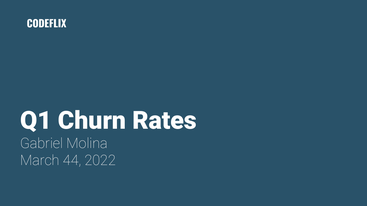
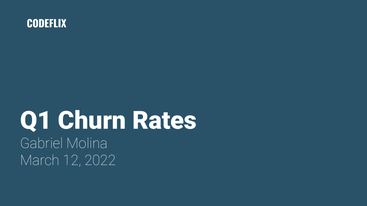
44: 44 -> 12 (72, 161)
